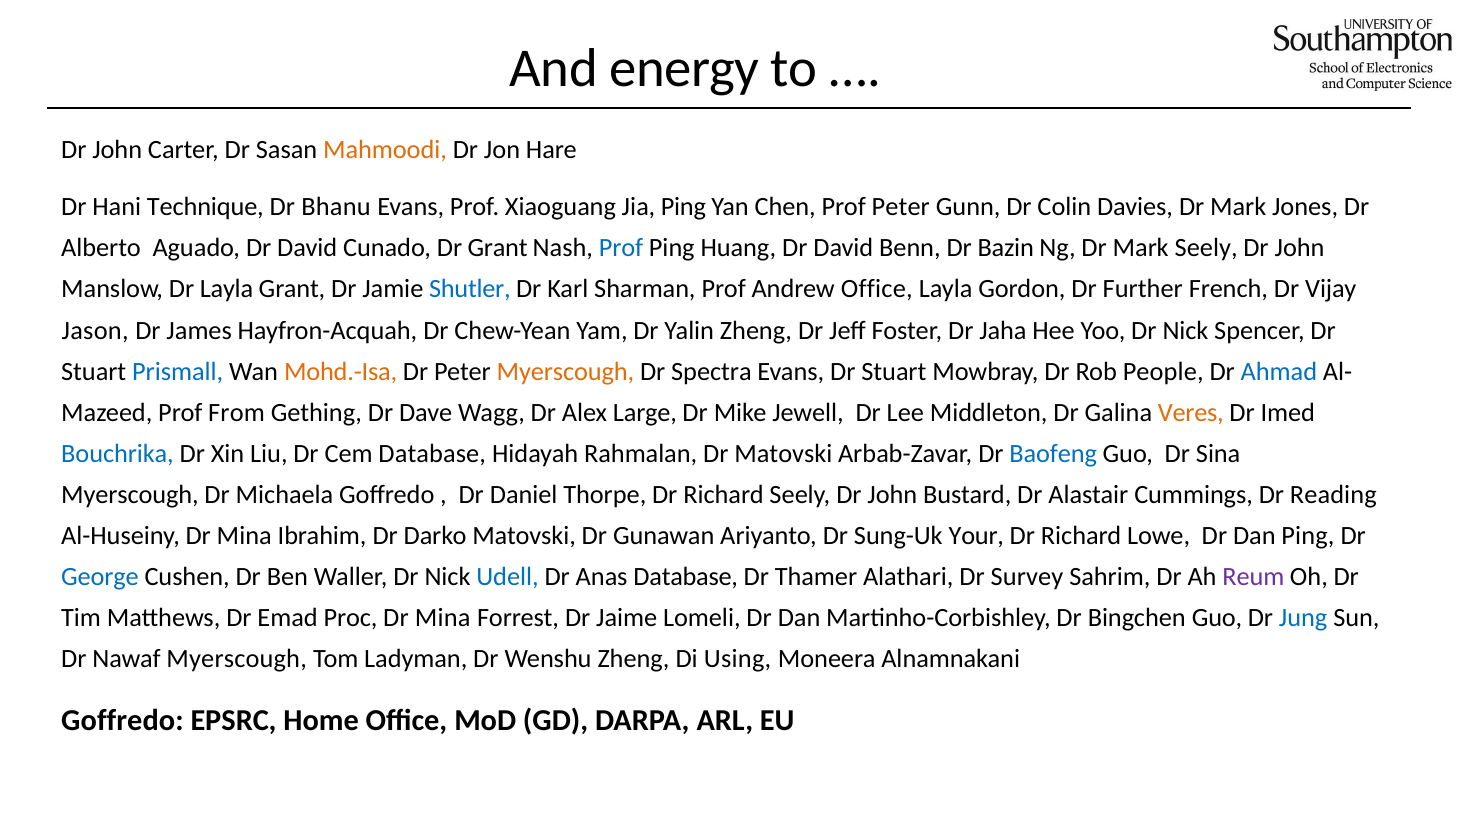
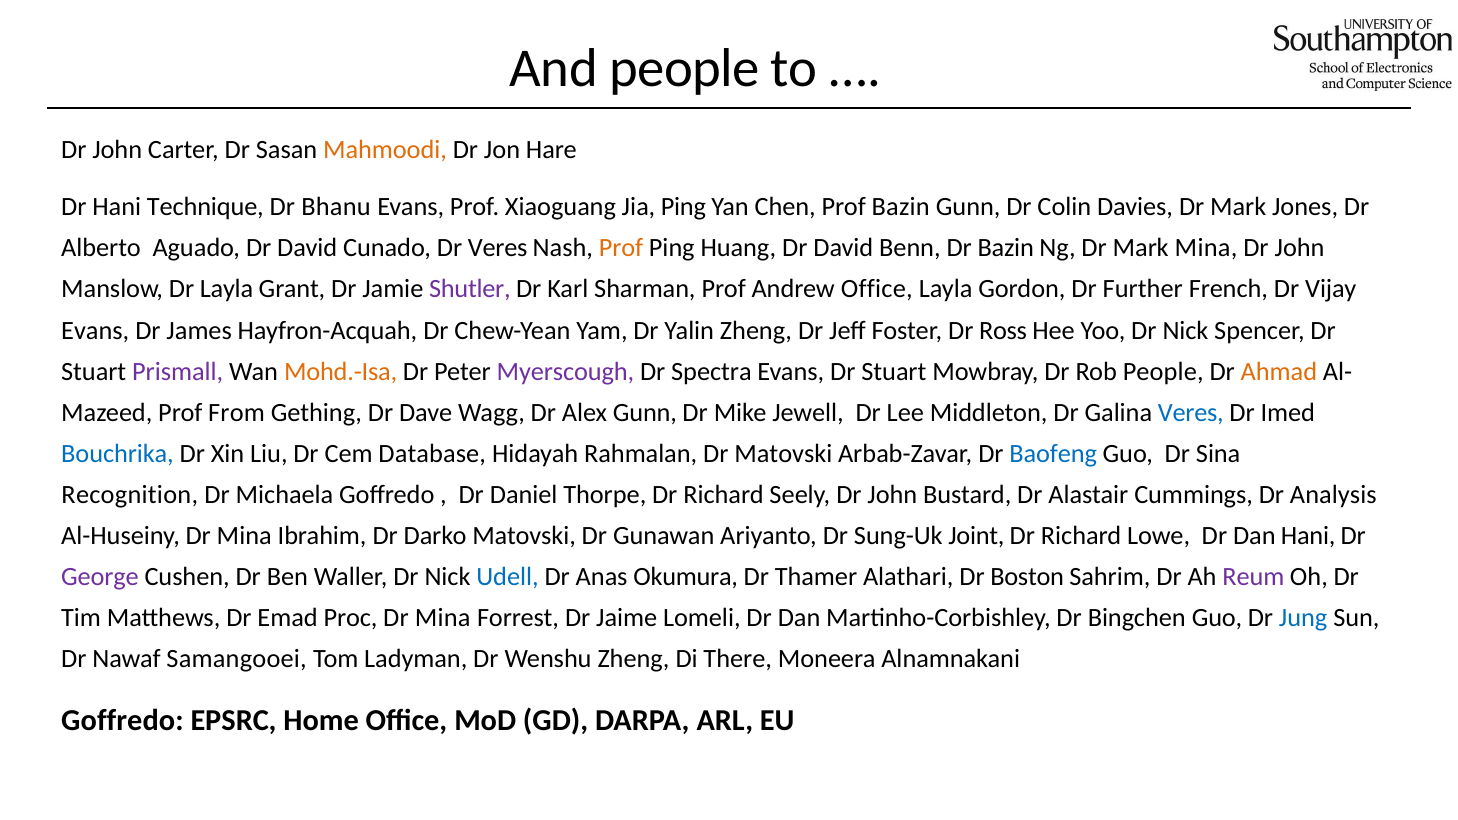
And energy: energy -> people (684, 68)
Prof Peter: Peter -> Bazin (901, 207)
Dr Grant: Grant -> Veres (498, 248)
Prof colour: blue -> orange (621, 248)
Mark Seely: Seely -> Mina (1206, 248)
Shutler colour: blue -> purple (470, 289)
Jason: Jason -> Evans (95, 330)
Jaha: Jaha -> Ross (1003, 330)
Prismall colour: blue -> purple (178, 372)
Myerscough colour: orange -> purple (565, 372)
Ahmad colour: blue -> orange (1279, 372)
Alex Large: Large -> Gunn (645, 413)
Veres colour: orange -> blue (1191, 413)
Myerscough: Myerscough -> Recognition (130, 495)
Reading: Reading -> Analysis (1333, 495)
Your: Your -> Joint (976, 536)
Dan Ping: Ping -> Hani (1308, 536)
George colour: blue -> purple (100, 577)
Anas Database: Database -> Okumura (686, 577)
Survey: Survey -> Boston (1027, 577)
Nawaf Myerscough: Myerscough -> Samangooei (237, 659)
Using: Using -> There (738, 659)
